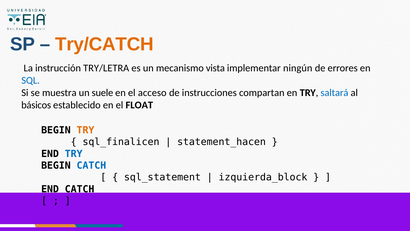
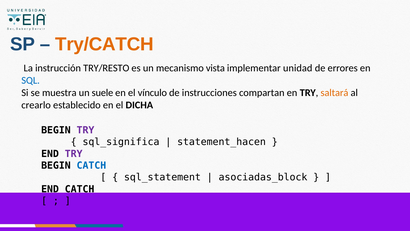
TRY/LETRA: TRY/LETRA -> TRY/RESTO (106, 68)
ningún: ningún -> unidad (298, 68)
acceso: acceso -> vínculo (152, 93)
saltará colour: blue -> orange (334, 93)
básicos: básicos -> crearlo (36, 105)
FLOAT: FLOAT -> DICHA (139, 105)
TRY colour: orange -> purple (86, 130)
sql_finalicen: sql_finalicen -> sql_significa (121, 142)
TRY colour: blue -> purple (74, 154)
izquierda_block: izquierda_block -> asociadas_block (263, 177)
